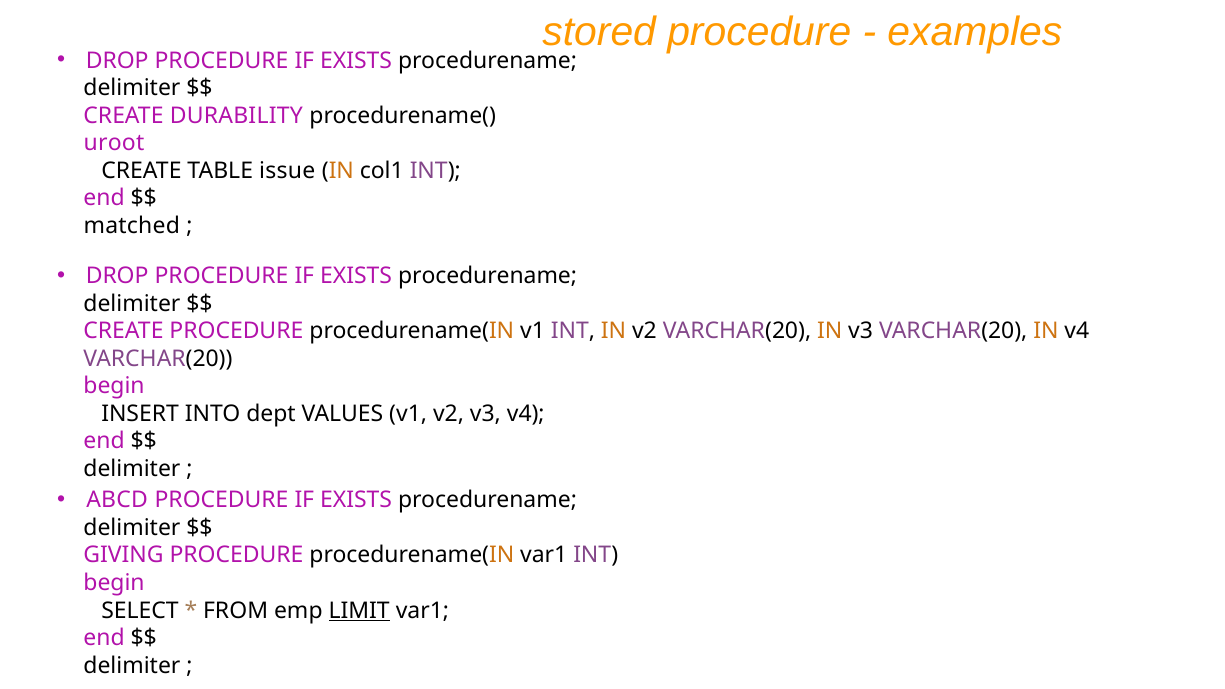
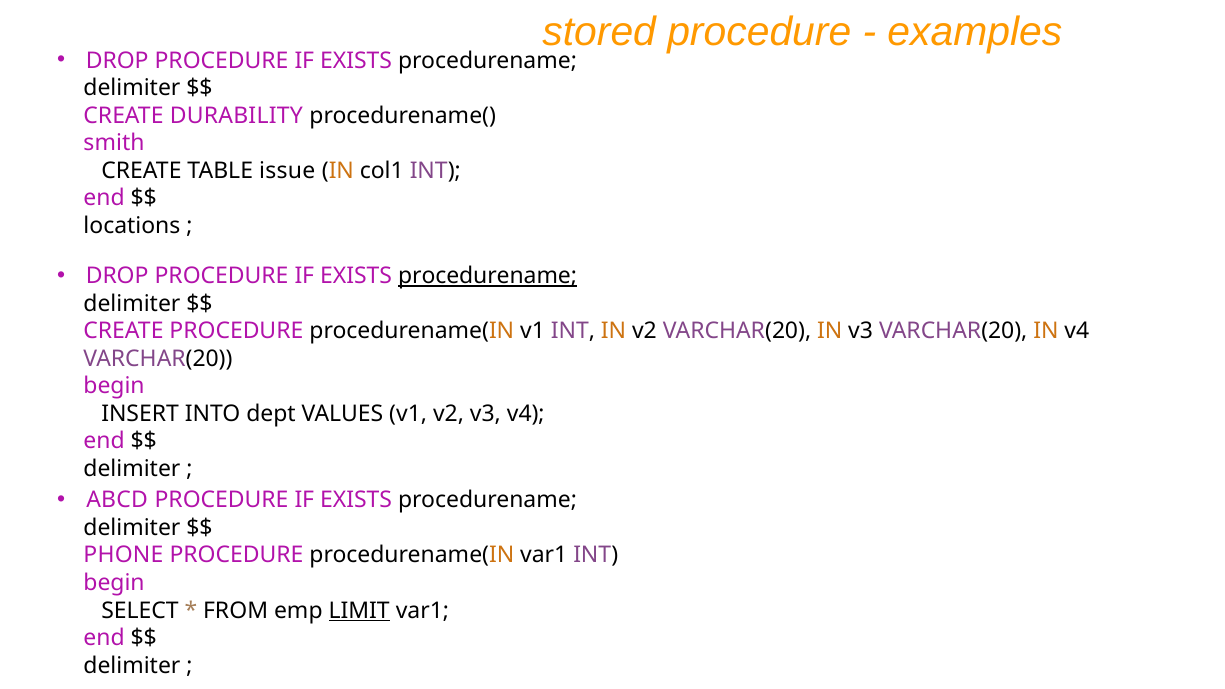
uroot: uroot -> smith (114, 143)
matched: matched -> locations (132, 226)
procedurename underline: none -> present (488, 276)
GIVING: GIVING -> PHONE (123, 555)
